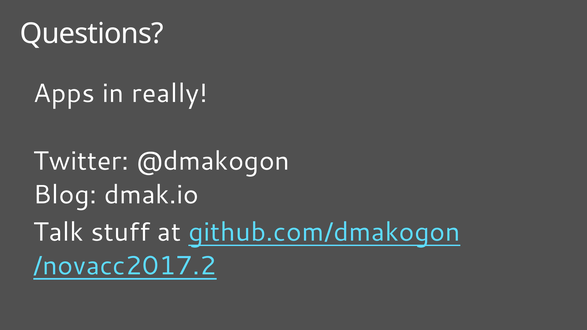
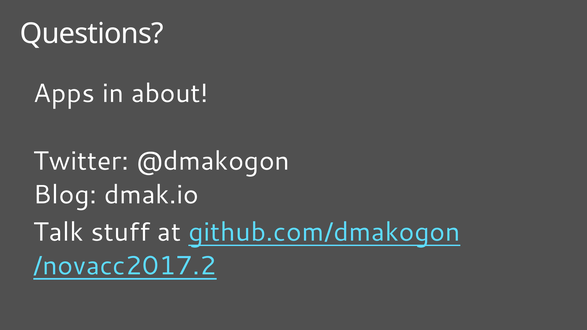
really: really -> about (170, 94)
